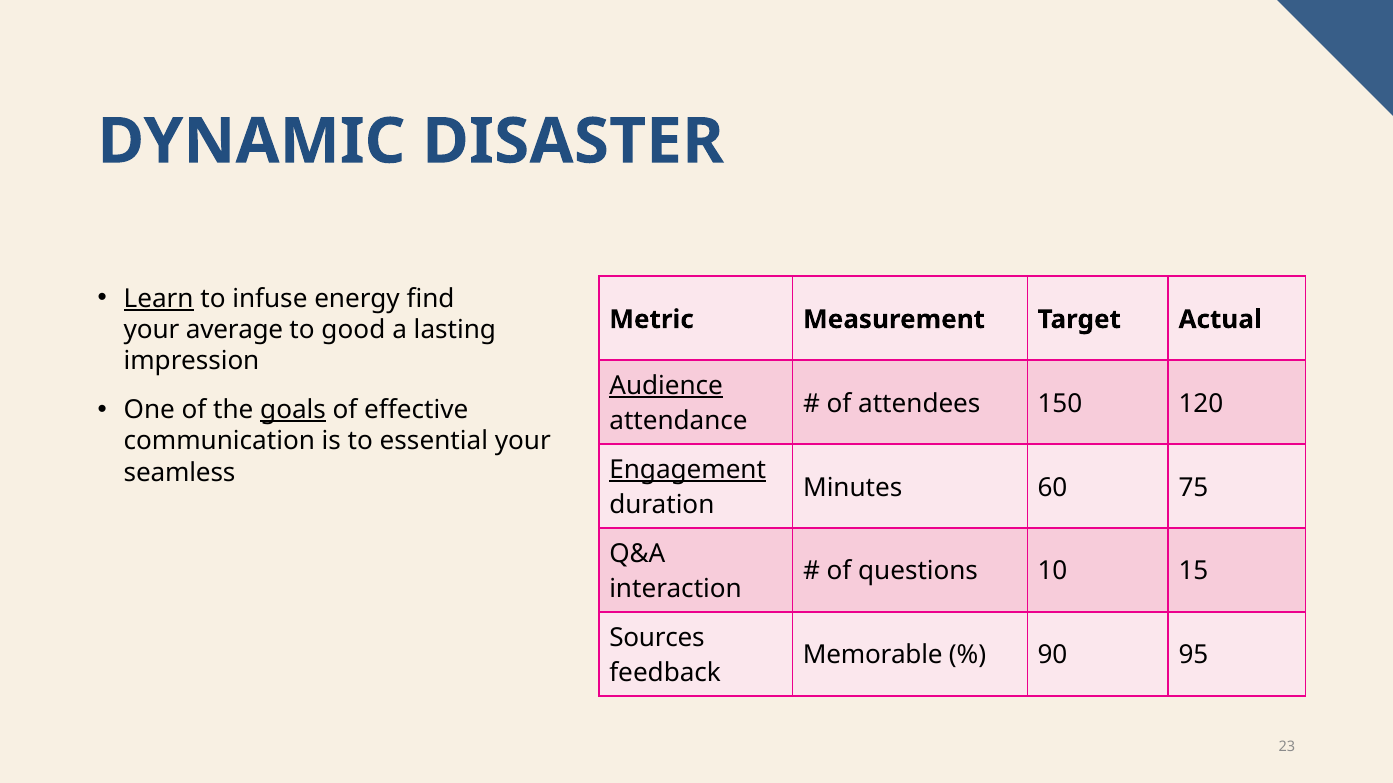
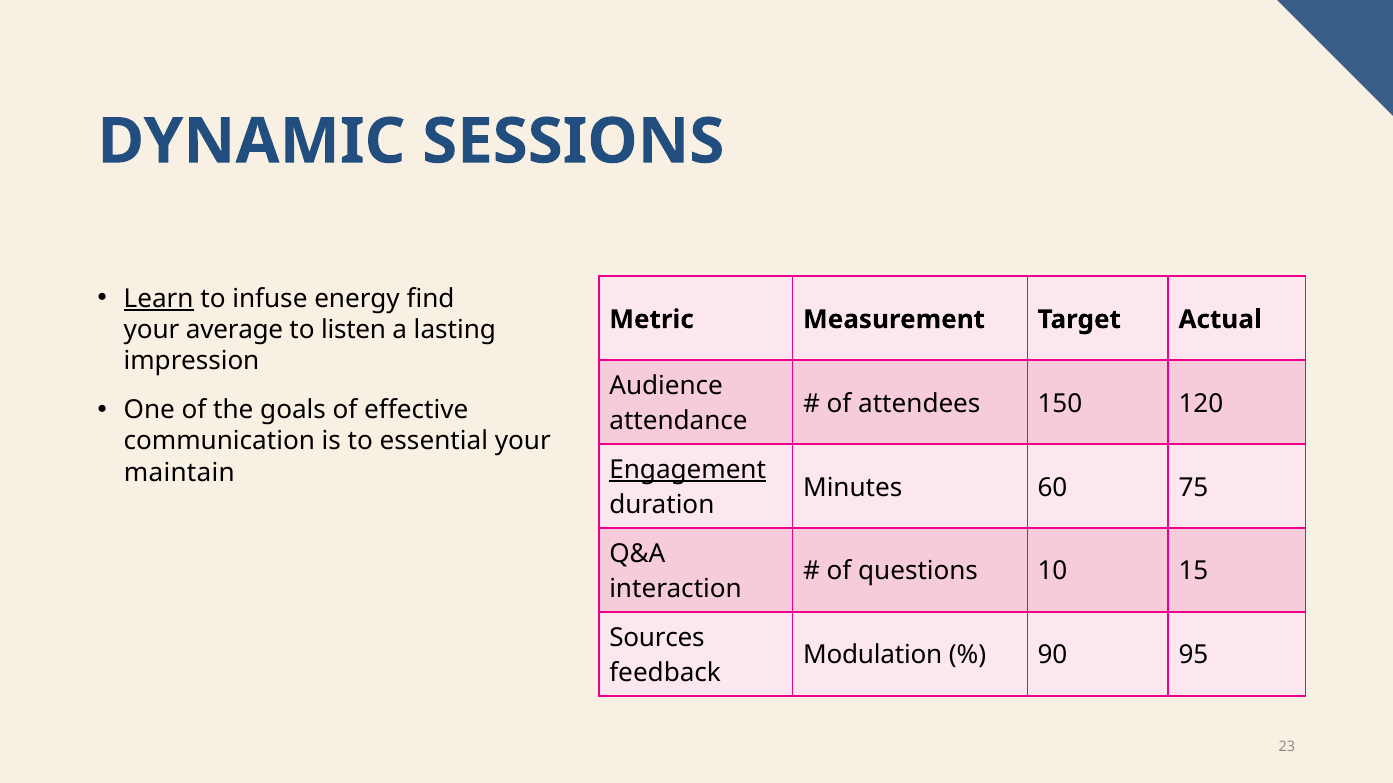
DISASTER: DISASTER -> SESSIONS (573, 142)
good: good -> listen (354, 330)
Audience underline: present -> none (666, 386)
goals underline: present -> none (293, 410)
seamless: seamless -> maintain (179, 473)
Memorable: Memorable -> Modulation (873, 656)
